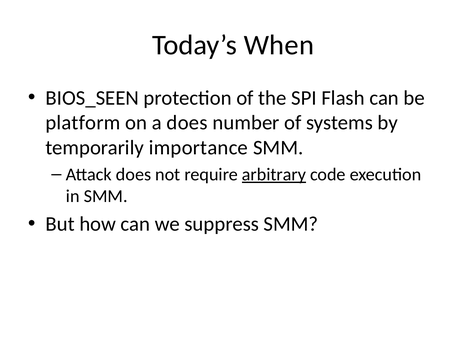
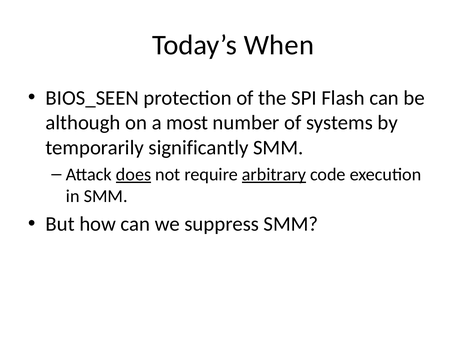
platform: platform -> although (83, 123)
a does: does -> most (187, 123)
importance: importance -> significantly (199, 148)
does underline: none -> present (134, 175)
